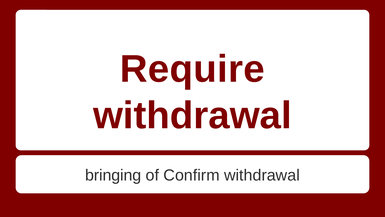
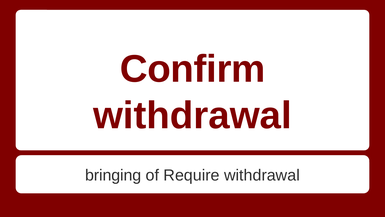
Require: Require -> Confirm (193, 69)
Confirm: Confirm -> Require (192, 175)
